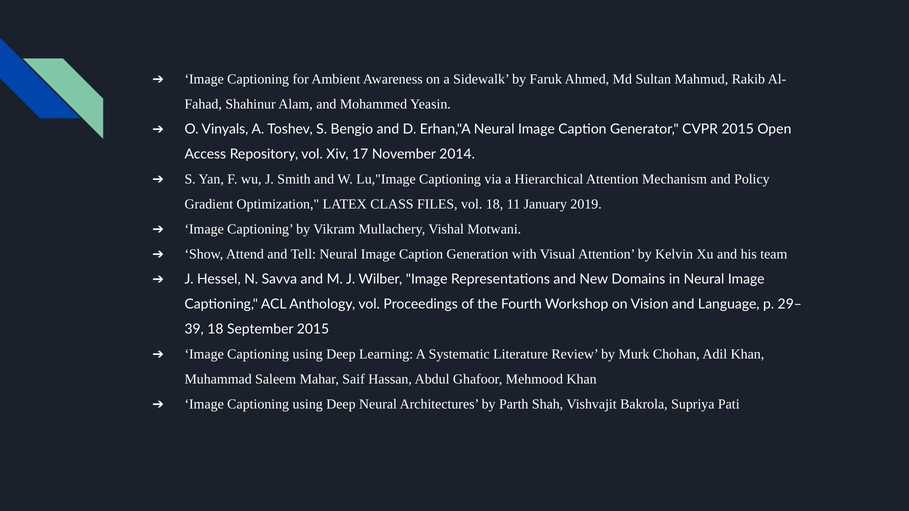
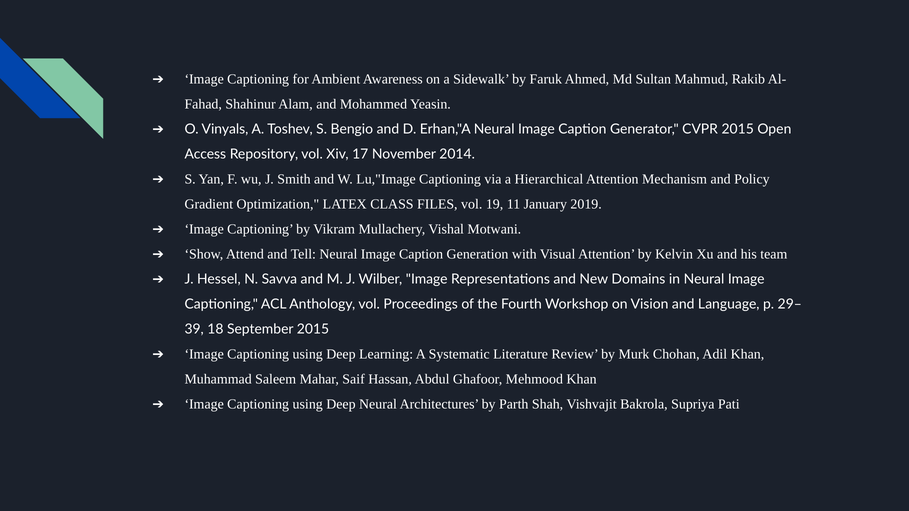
vol 18: 18 -> 19 (495, 204)
